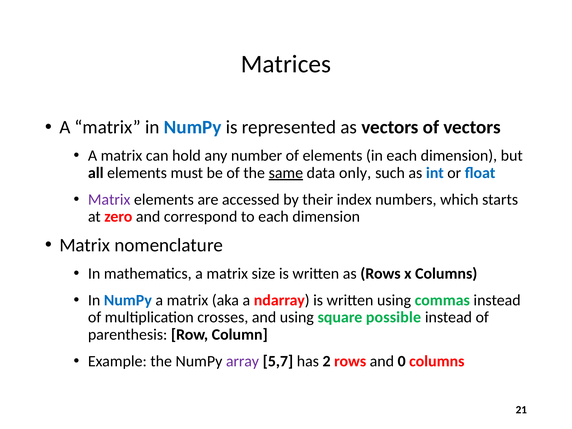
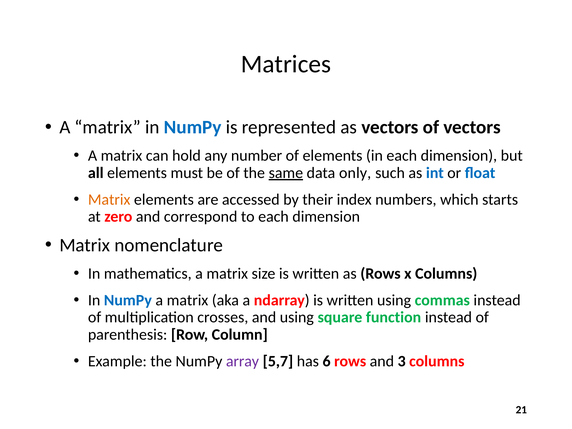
Matrix colour: purple -> orange (109, 200)
possible: possible -> function (394, 317)
2: 2 -> 6 (327, 361)
0: 0 -> 3 (402, 361)
